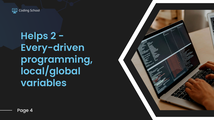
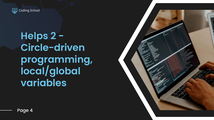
Every-driven: Every-driven -> Circle-driven (53, 48)
